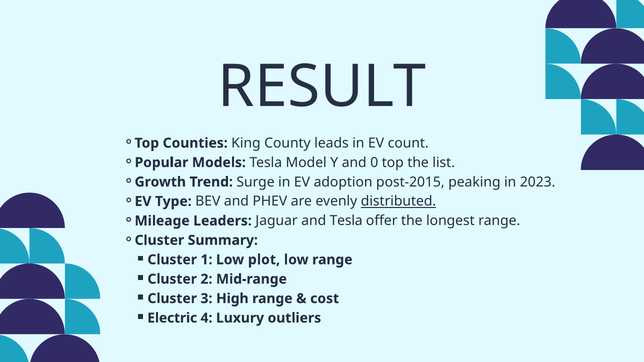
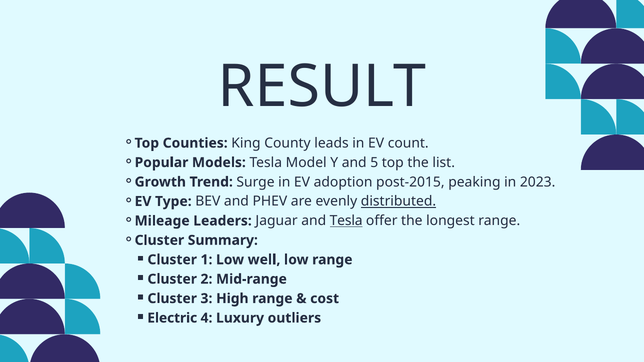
0: 0 -> 5 (374, 163)
Tesla underline: none -> present (346, 221)
plot: plot -> well (264, 260)
